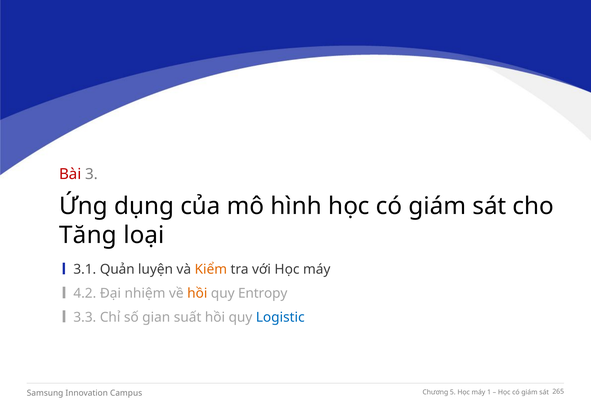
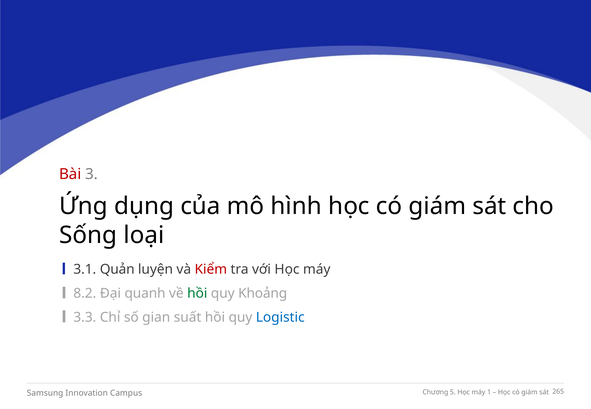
Tăng: Tăng -> Sống (88, 235)
Kiểm colour: orange -> red (211, 270)
4.2: 4.2 -> 8.2 (85, 294)
nhiệm: nhiệm -> quanh (145, 294)
hồi colour: orange -> green (197, 294)
Entropy: Entropy -> Khoảng (263, 294)
